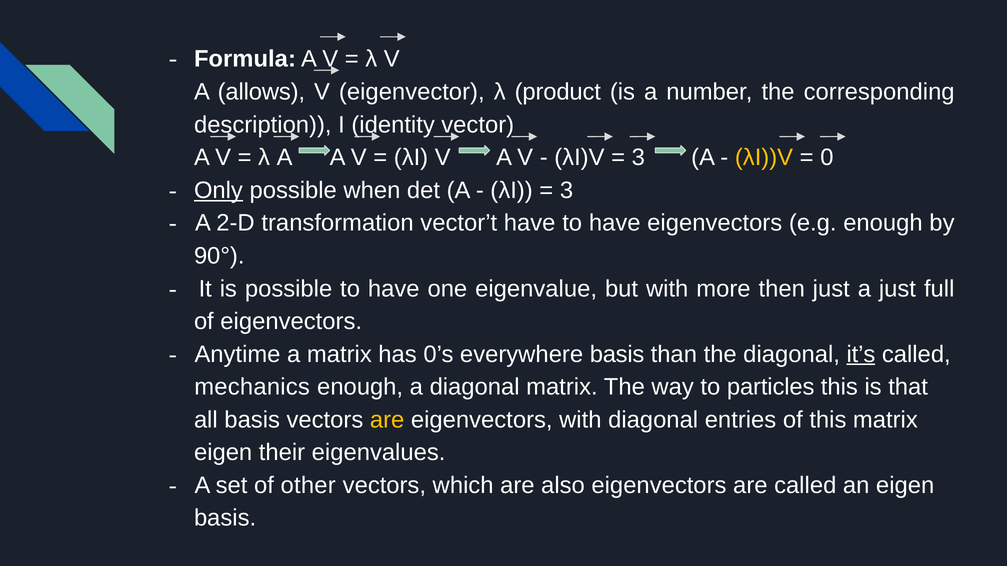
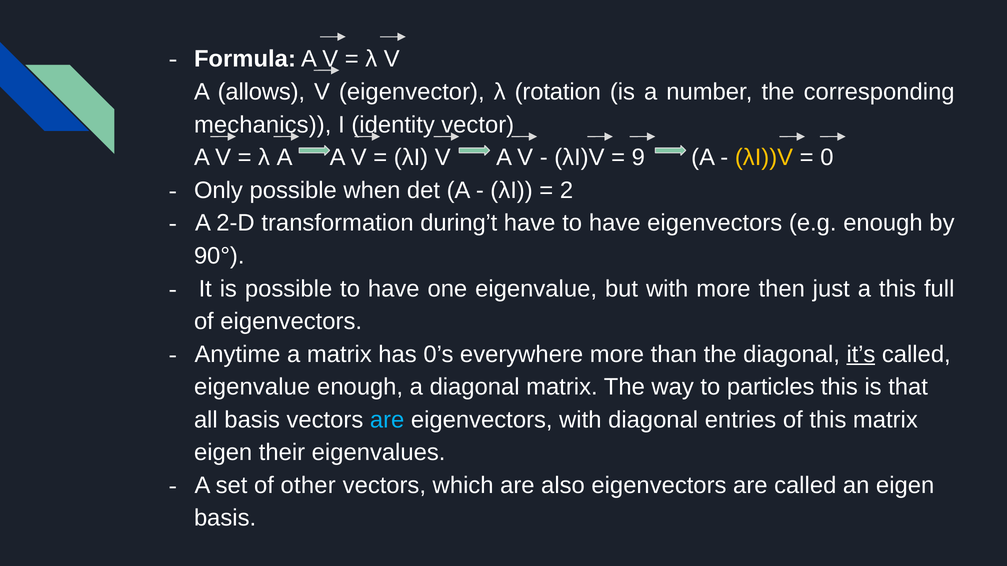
product: product -> rotation (558, 92)
description: description -> mechanics (263, 125)
3: 3 -> 9 (638, 158)
Only underline: present -> none (218, 191)
3: 3 -> 2 (567, 191)
vector’t: vector’t -> during’t (459, 223)
a just: just -> this (897, 289)
everywhere basis: basis -> more (617, 354)
mechanics: mechanics -> eigenvalue (252, 387)
are colour: yellow -> light blue (387, 420)
